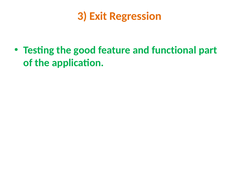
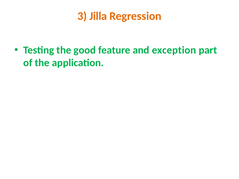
Exit: Exit -> Jilla (98, 16)
functional: functional -> exception (174, 50)
